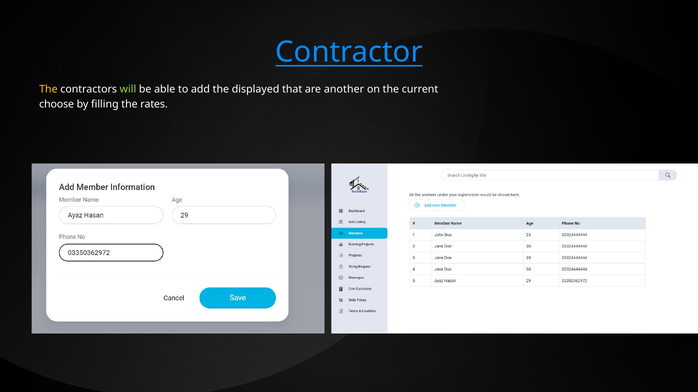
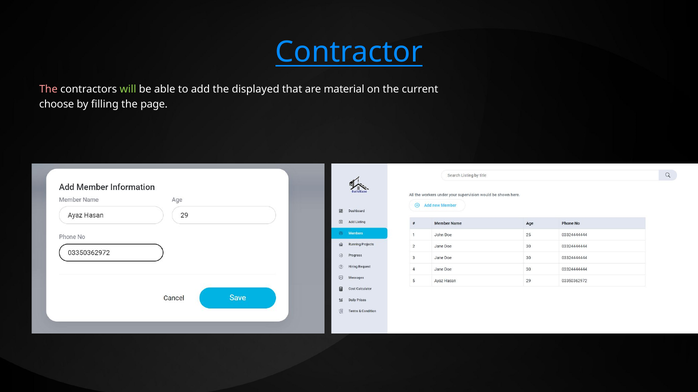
The colour: yellow -> pink (48, 89)
another: another -> material (344, 89)
rates: rates -> page (154, 104)
